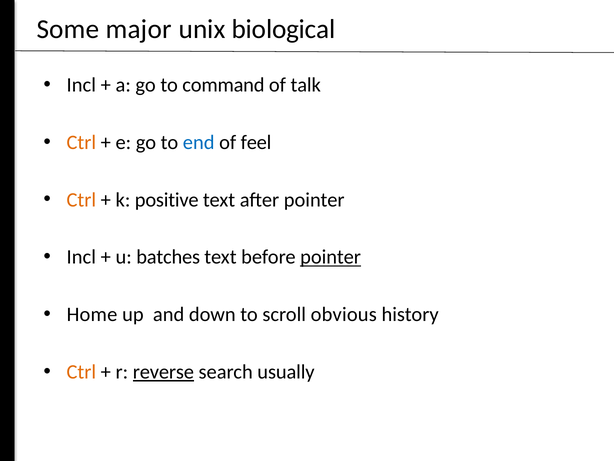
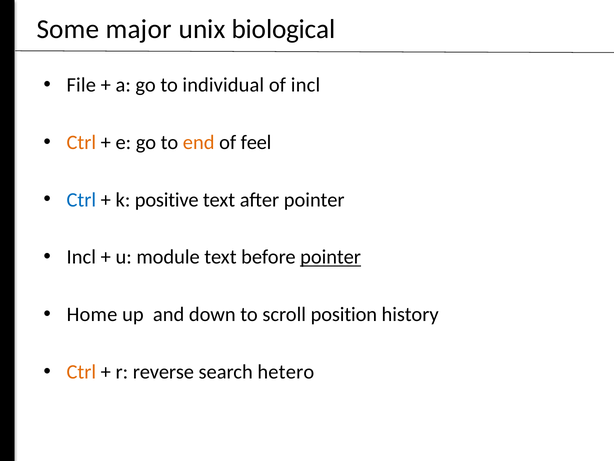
Incl: Incl -> File (81, 85)
command: command -> individual (223, 85)
of talk: talk -> incl (306, 85)
end colour: blue -> orange (199, 142)
Ctrl colour: orange -> blue (81, 200)
batches: batches -> module (168, 257)
obvious: obvious -> position (344, 314)
reverse underline: present -> none (163, 371)
usually: usually -> hetero (286, 371)
